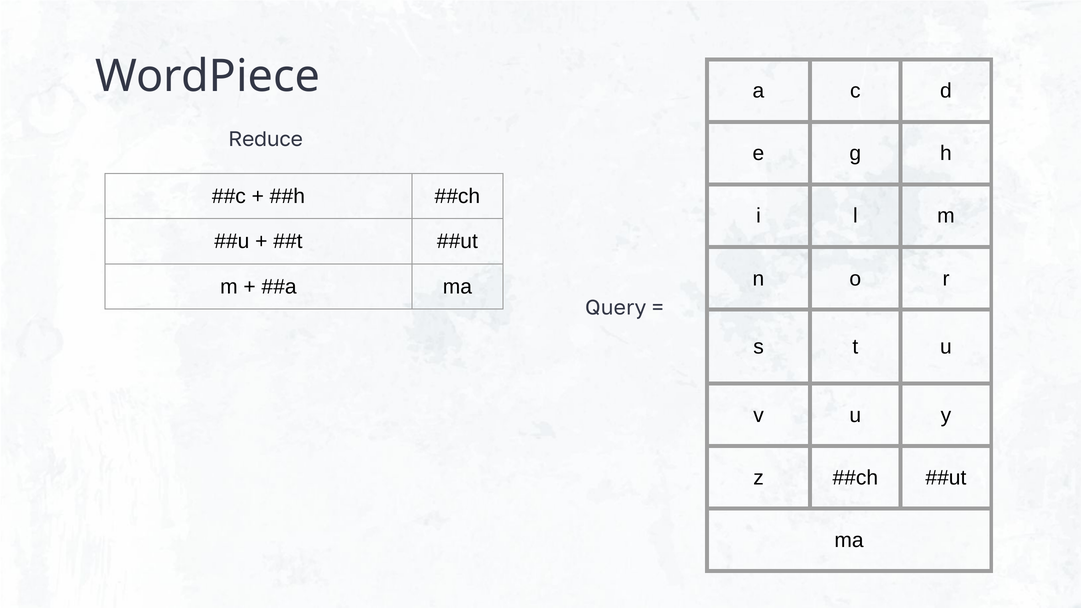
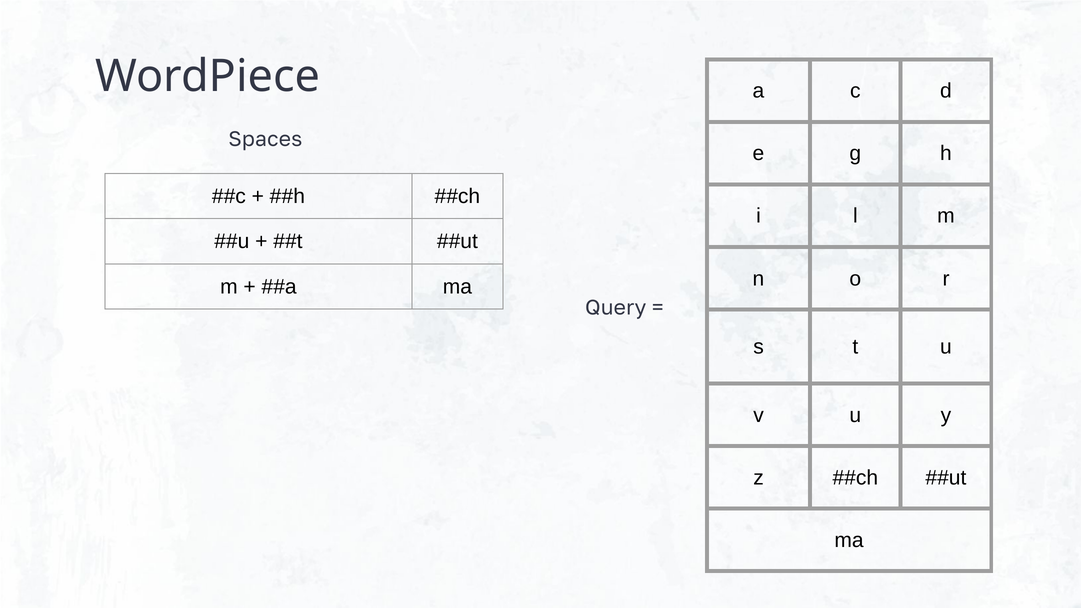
Reduce: Reduce -> Spaces (265, 139)
